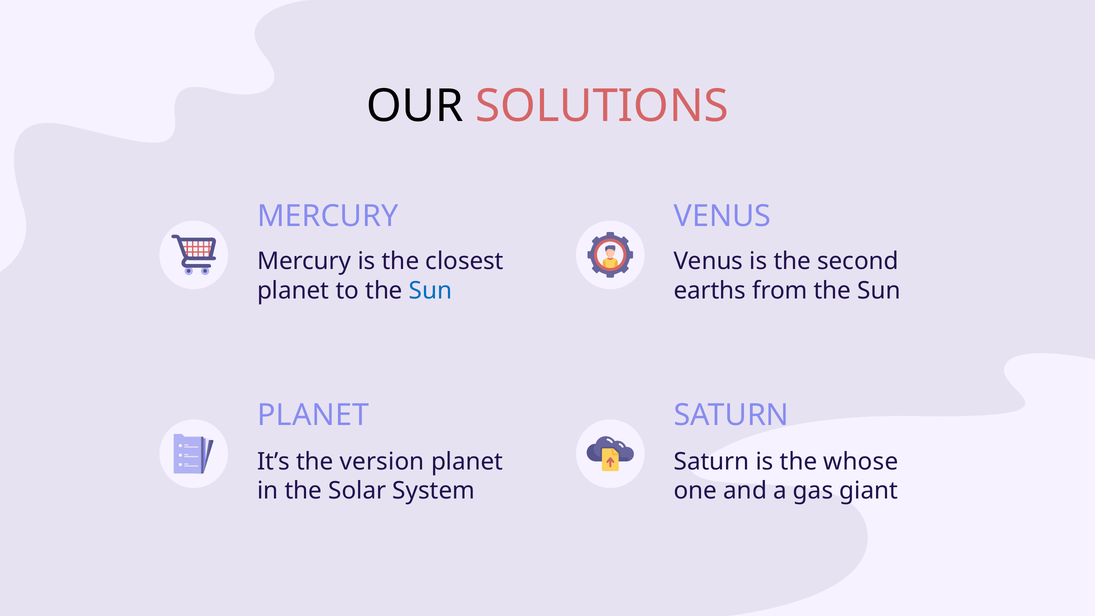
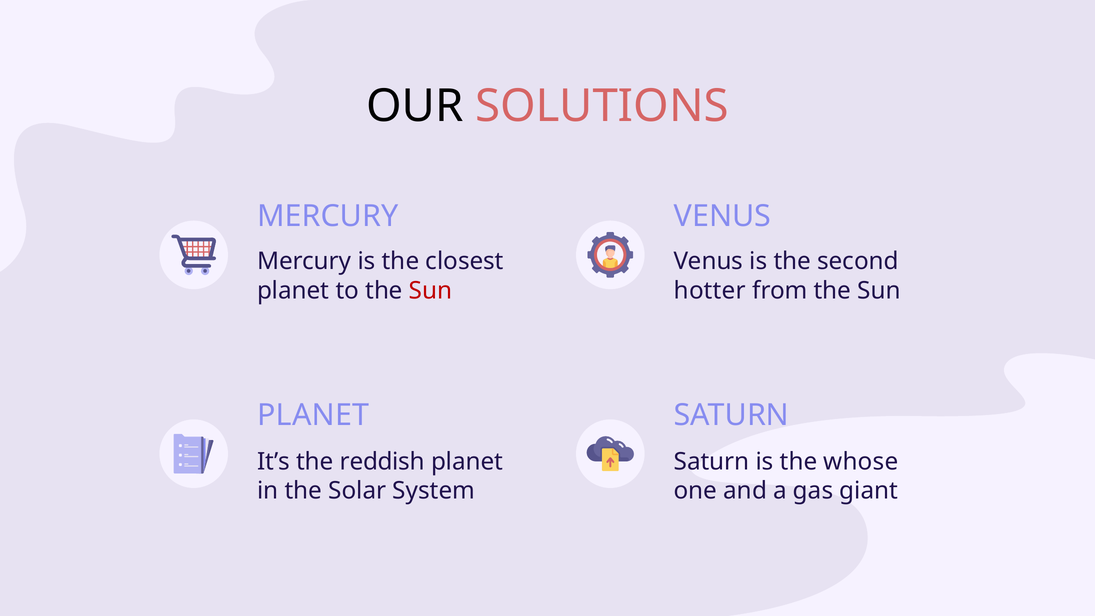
Sun colour: blue -> red (431, 291)
earths: earths -> hotter (710, 291)
version: version -> reddish (382, 462)
